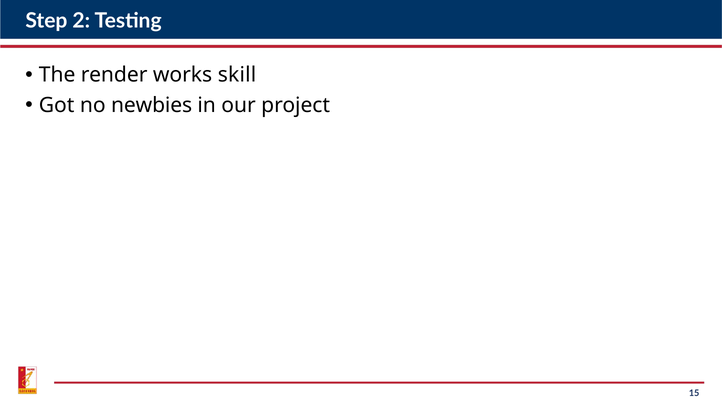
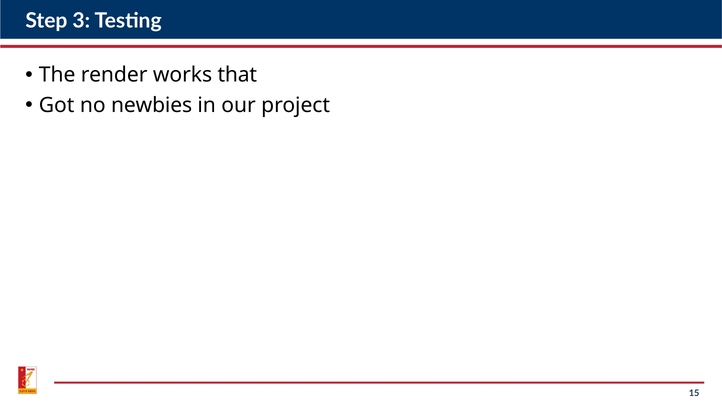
2: 2 -> 3 (81, 21)
skill: skill -> that (237, 75)
